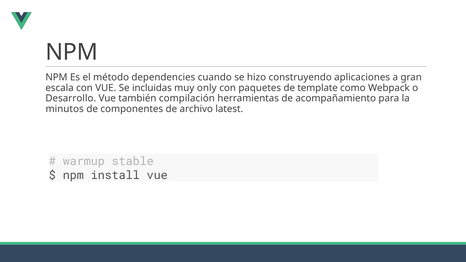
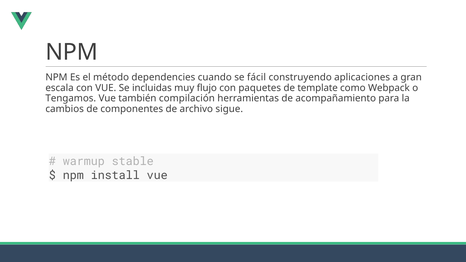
hizo: hizo -> fácil (256, 77)
only: only -> flujo (207, 88)
Desarrollo: Desarrollo -> Tengamos (71, 98)
minutos: minutos -> cambios (65, 109)
latest: latest -> sigue (229, 109)
